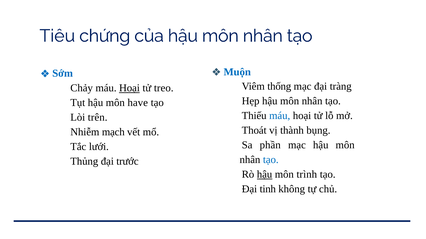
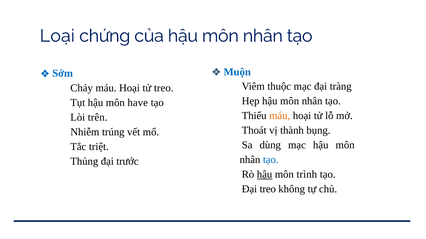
Tiêu: Tiêu -> Loại (57, 36)
thống: thống -> thuộc (279, 87)
Hoại underline: present -> none (129, 88)
máu colour: blue -> orange (280, 116)
mạch: mạch -> trúng (113, 132)
phần: phần -> dùng (270, 145)
lưới: lưới -> triệt (99, 147)
tinh: tinh -> treo (268, 190)
